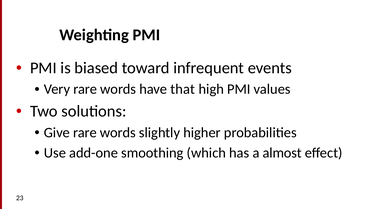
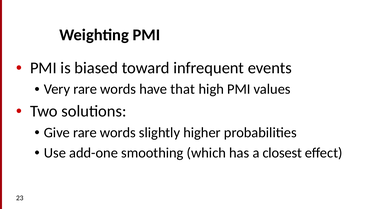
almost: almost -> closest (282, 153)
